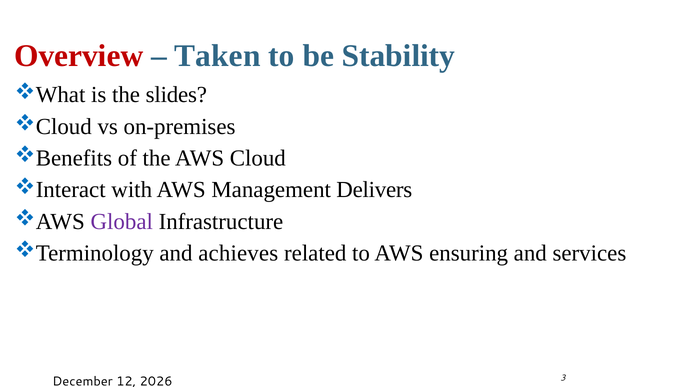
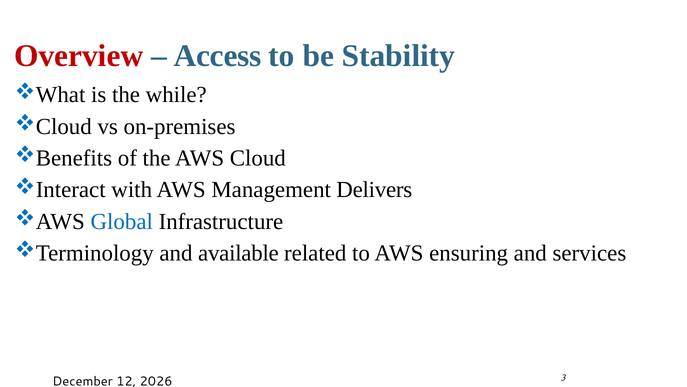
Taken: Taken -> Access (218, 56)
slides: slides -> while (176, 95)
Global colour: purple -> blue (122, 221)
achieves: achieves -> available (238, 253)
